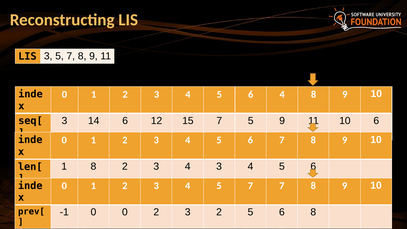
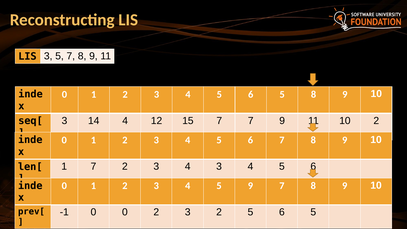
4 5 6 4: 4 -> 5 (282, 94)
14 6: 6 -> 4 (125, 121)
7 5: 5 -> 7 (251, 121)
10 6: 6 -> 2 (376, 121)
1 8: 8 -> 7 (93, 166)
4 5 7: 7 -> 9 (250, 186)
2 5 6 8: 8 -> 5 (313, 212)
